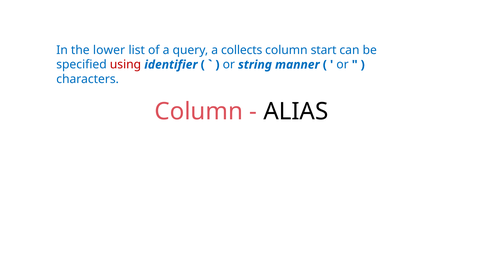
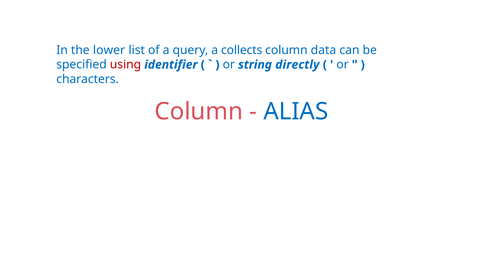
start: start -> data (323, 50)
manner: manner -> directly (297, 65)
ALIAS colour: black -> blue (296, 112)
